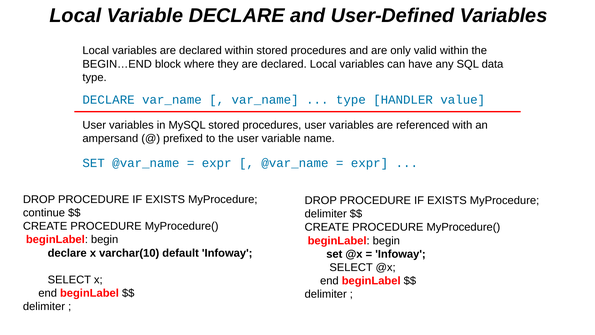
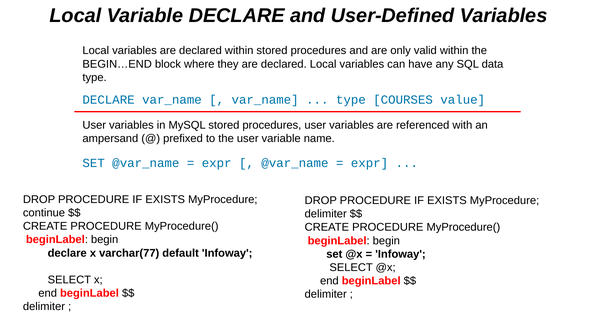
HANDLER: HANDLER -> COURSES (403, 100)
varchar(10: varchar(10 -> varchar(77 (129, 253)
